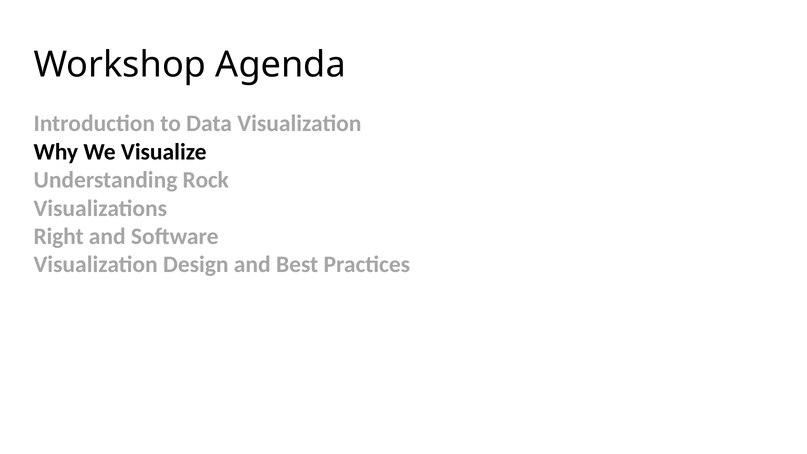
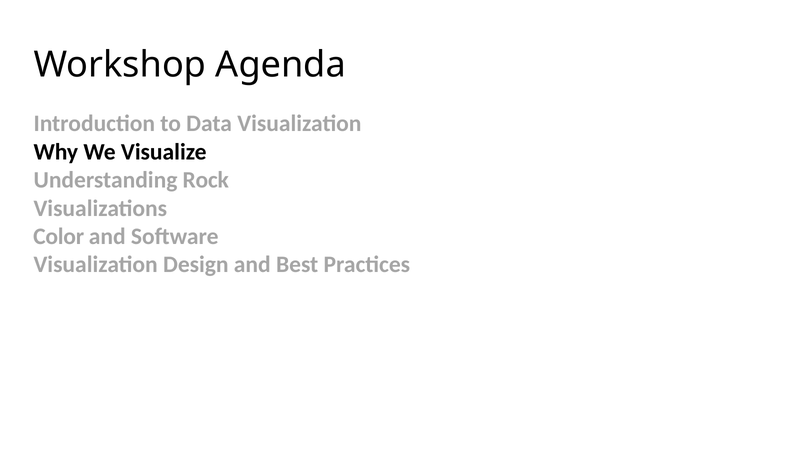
Right: Right -> Color (59, 236)
